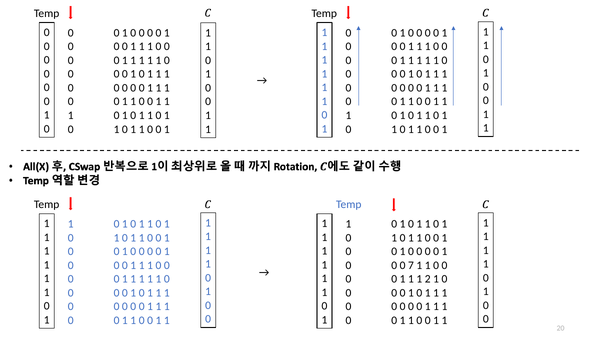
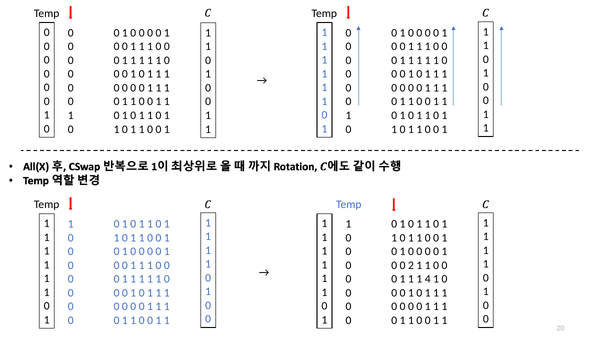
7: 7 -> 2 (411, 265)
2: 2 -> 4 (428, 279)
